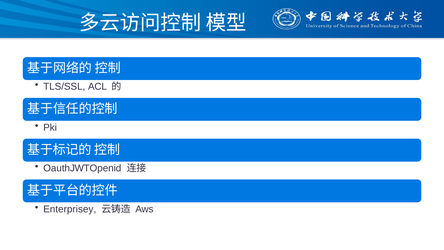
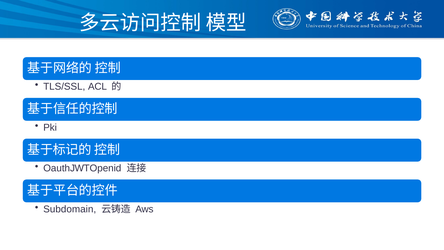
Enterprisey: Enterprisey -> Subdomain (70, 209)
